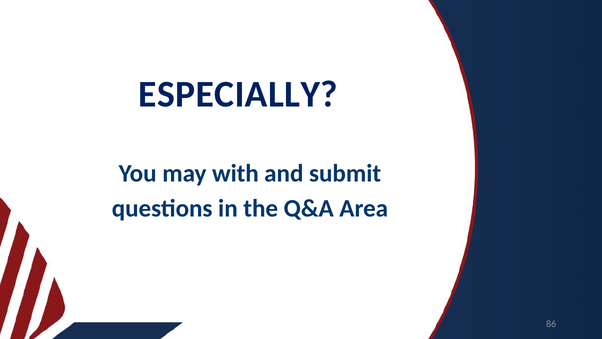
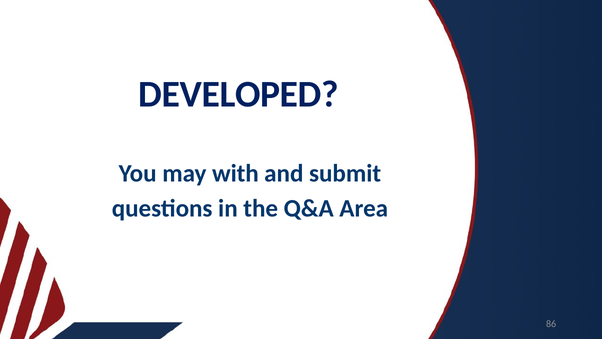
ESPECIALLY: ESPECIALLY -> DEVELOPED (238, 94)
